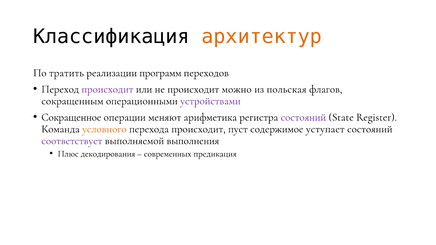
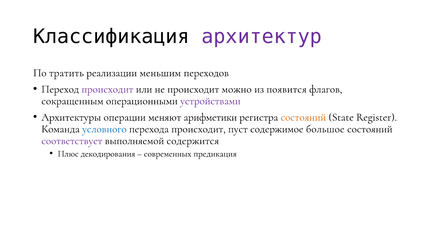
архитектур colour: orange -> purple (262, 37)
программ: программ -> меньшим (160, 73)
польская: польская -> появится (287, 89)
Сокращенное: Сокращенное -> Архитектуры (71, 117)
арифметика: арифметика -> арифметики (210, 117)
состояний colour: purple -> orange (303, 117)
условного colour: orange -> blue (104, 129)
уступает: уступает -> большое (325, 129)
выполнения: выполнения -> содержится (193, 141)
